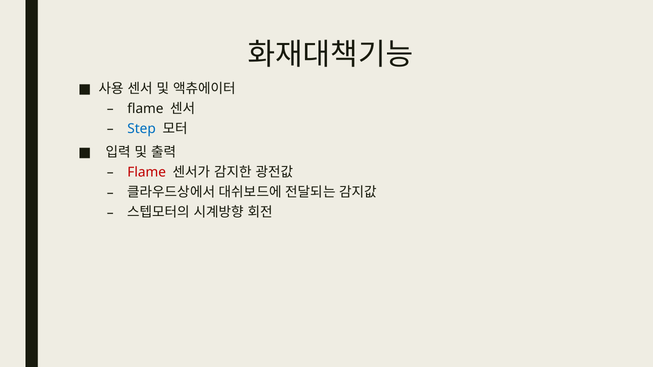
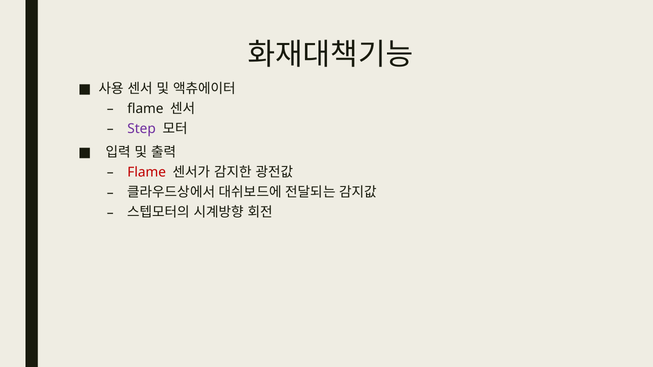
Step colour: blue -> purple (142, 129)
